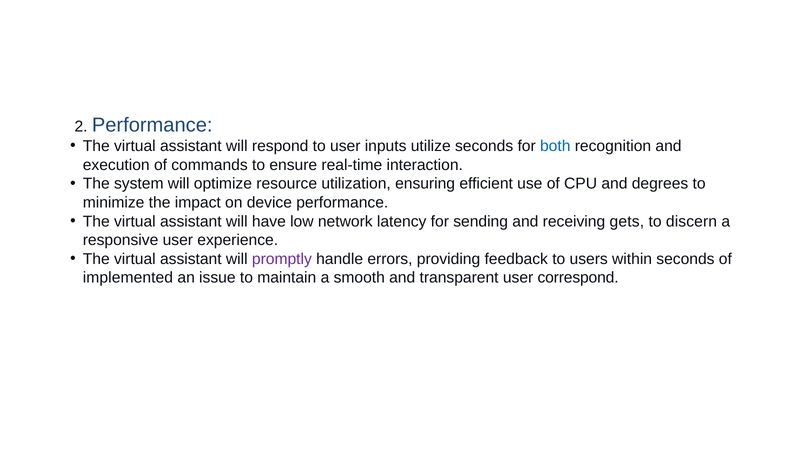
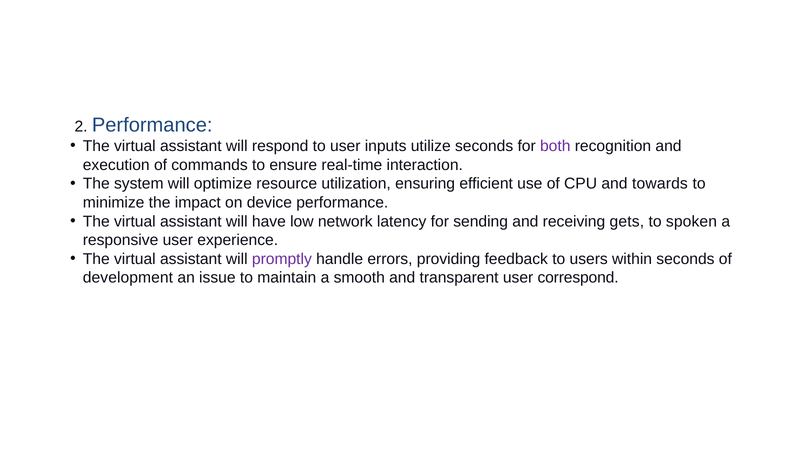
both colour: blue -> purple (555, 146)
degrees: degrees -> towards (660, 184)
discern: discern -> spoken (691, 221)
implemented: implemented -> development (128, 278)
